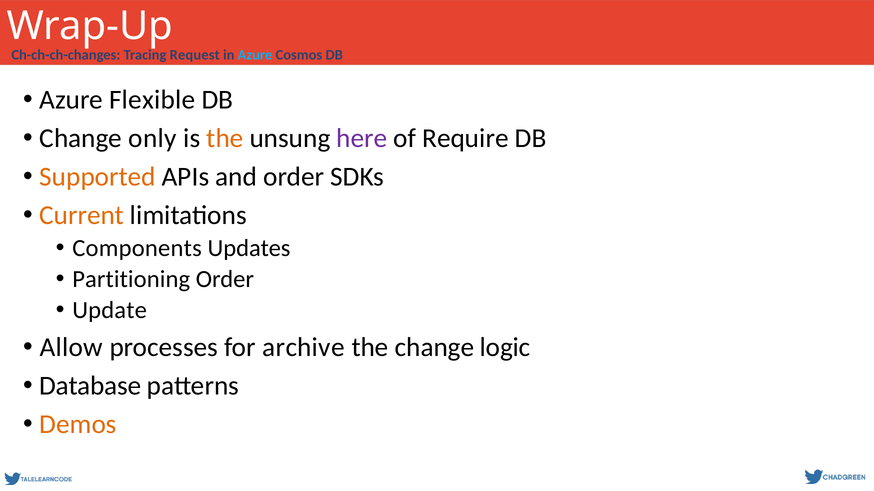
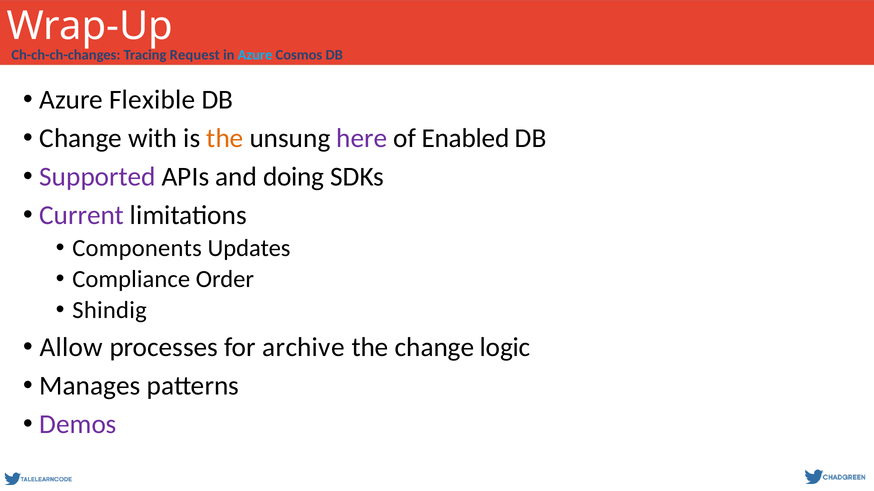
only: only -> with (153, 139)
Require: Require -> Enabled (466, 139)
Supported colour: orange -> purple (98, 177)
and order: order -> doing (294, 177)
Current colour: orange -> purple (82, 216)
Partitioning: Partitioning -> Compliance (131, 280)
Update: Update -> Shindig (110, 311)
Database: Database -> Manages (90, 386)
Demos colour: orange -> purple (78, 425)
